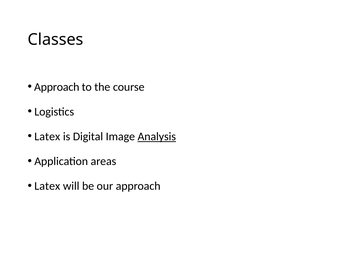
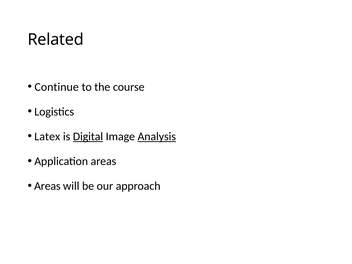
Classes: Classes -> Related (56, 39)
Approach: Approach -> Continue (57, 87)
Digital underline: none -> present (88, 137)
Latex: Latex -> Areas (47, 186)
